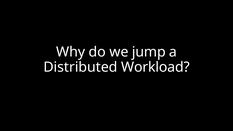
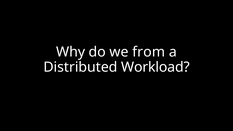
jump: jump -> from (149, 52)
